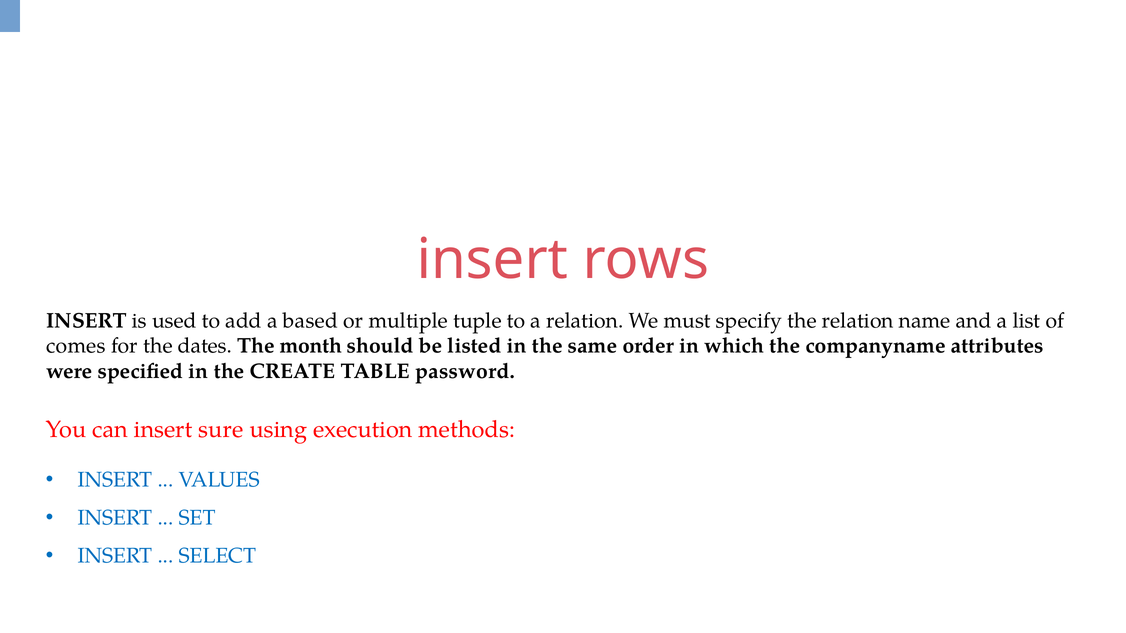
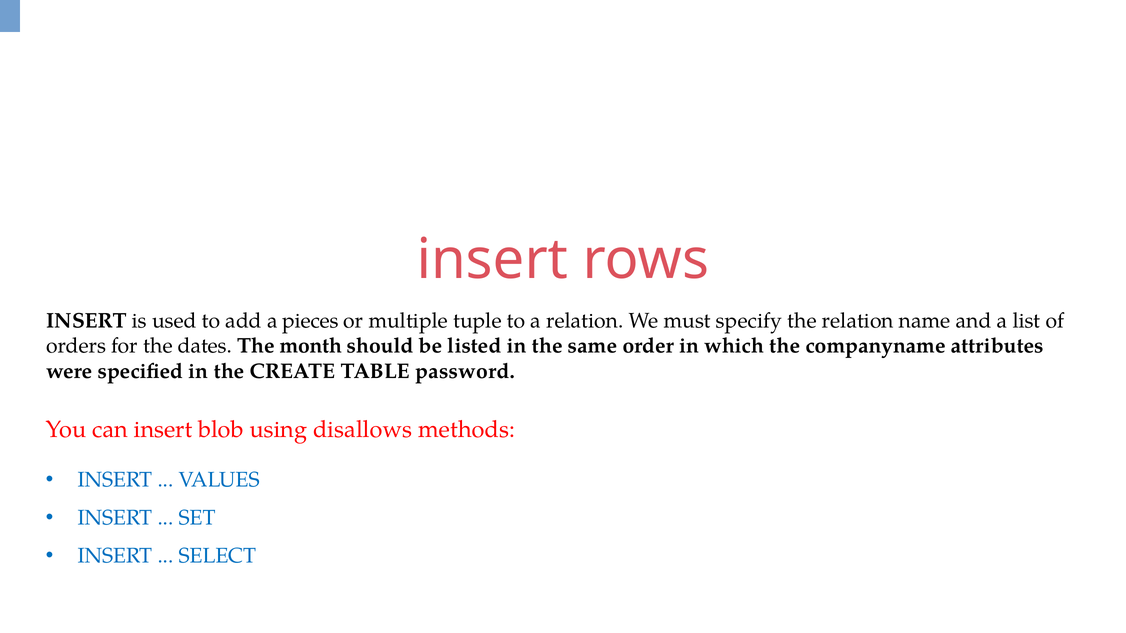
based: based -> pieces (311, 321)
comes: comes -> orders (76, 346)
sure: sure -> blob (221, 430)
execution: execution -> disallows (363, 430)
